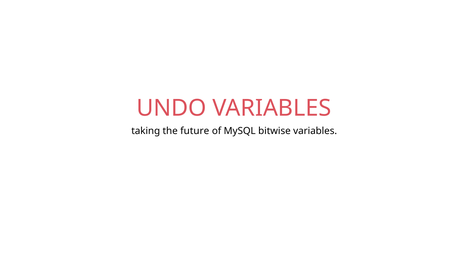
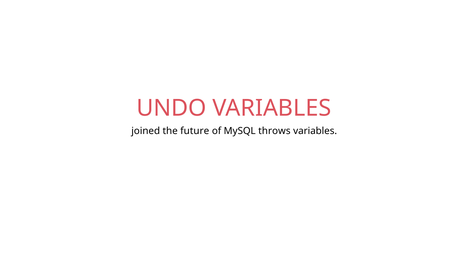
taking: taking -> joined (146, 131)
bitwise: bitwise -> throws (274, 131)
